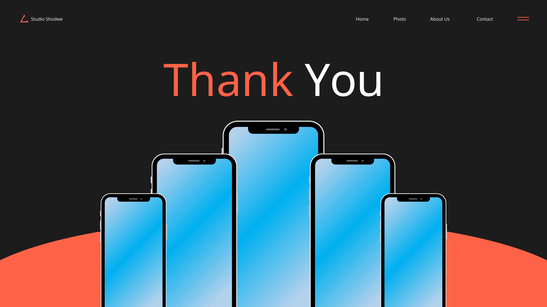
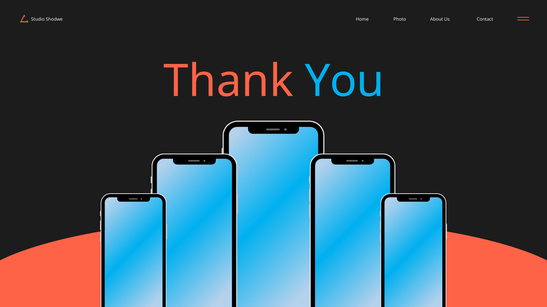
You colour: white -> light blue (345, 82)
